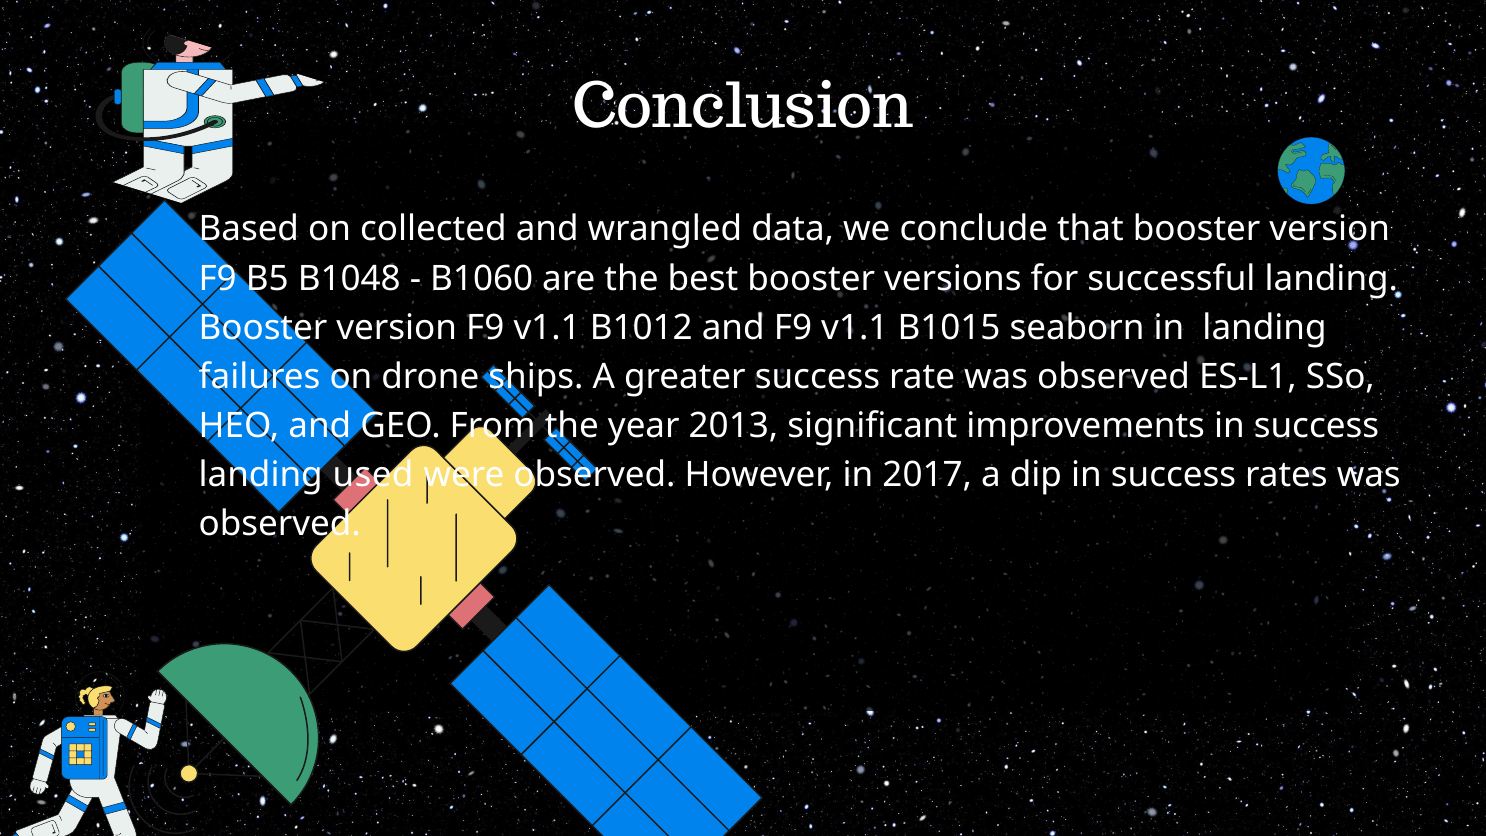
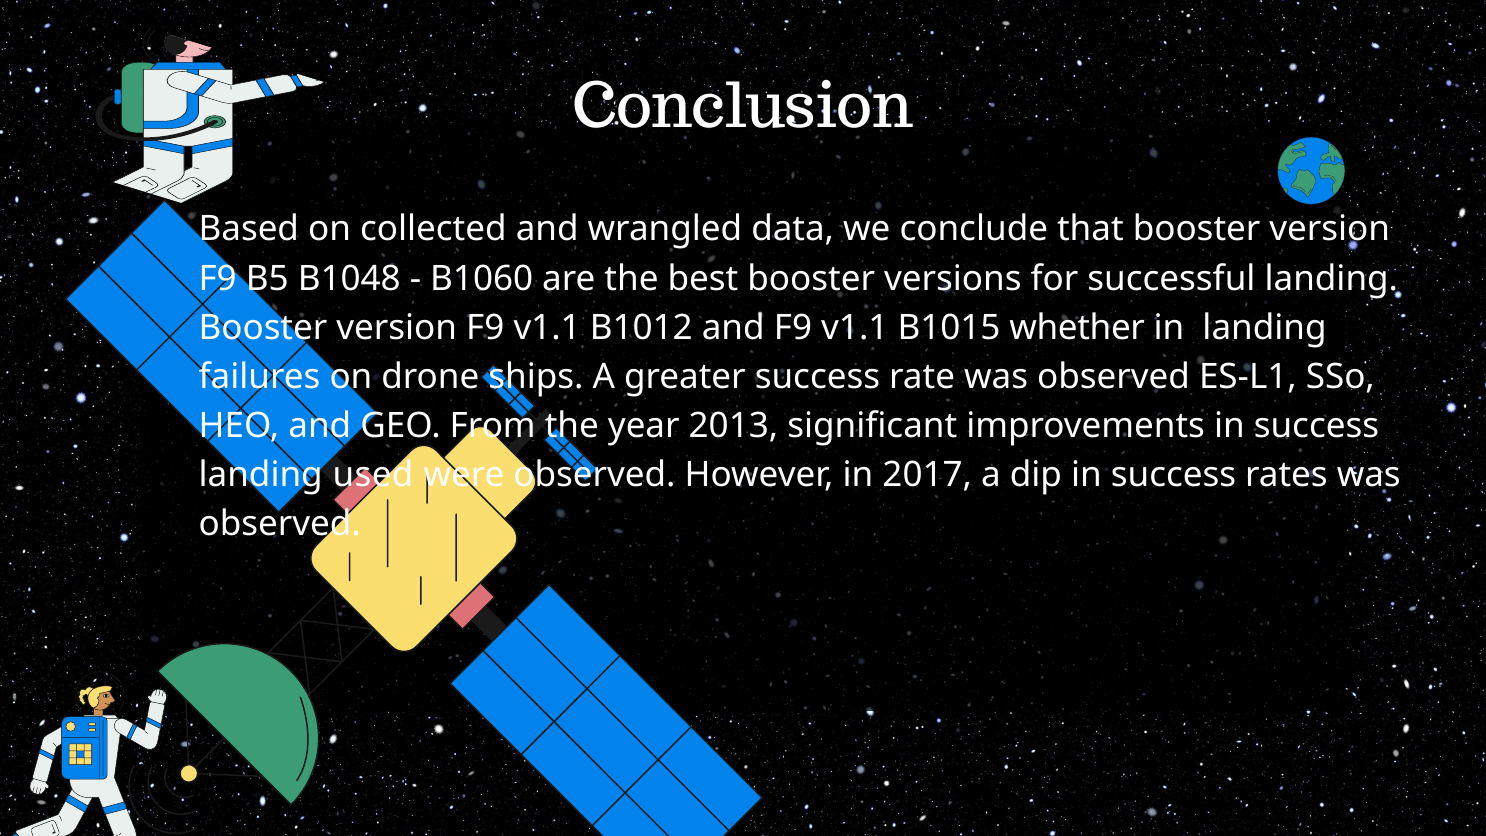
seaborn: seaborn -> whether (1077, 328)
